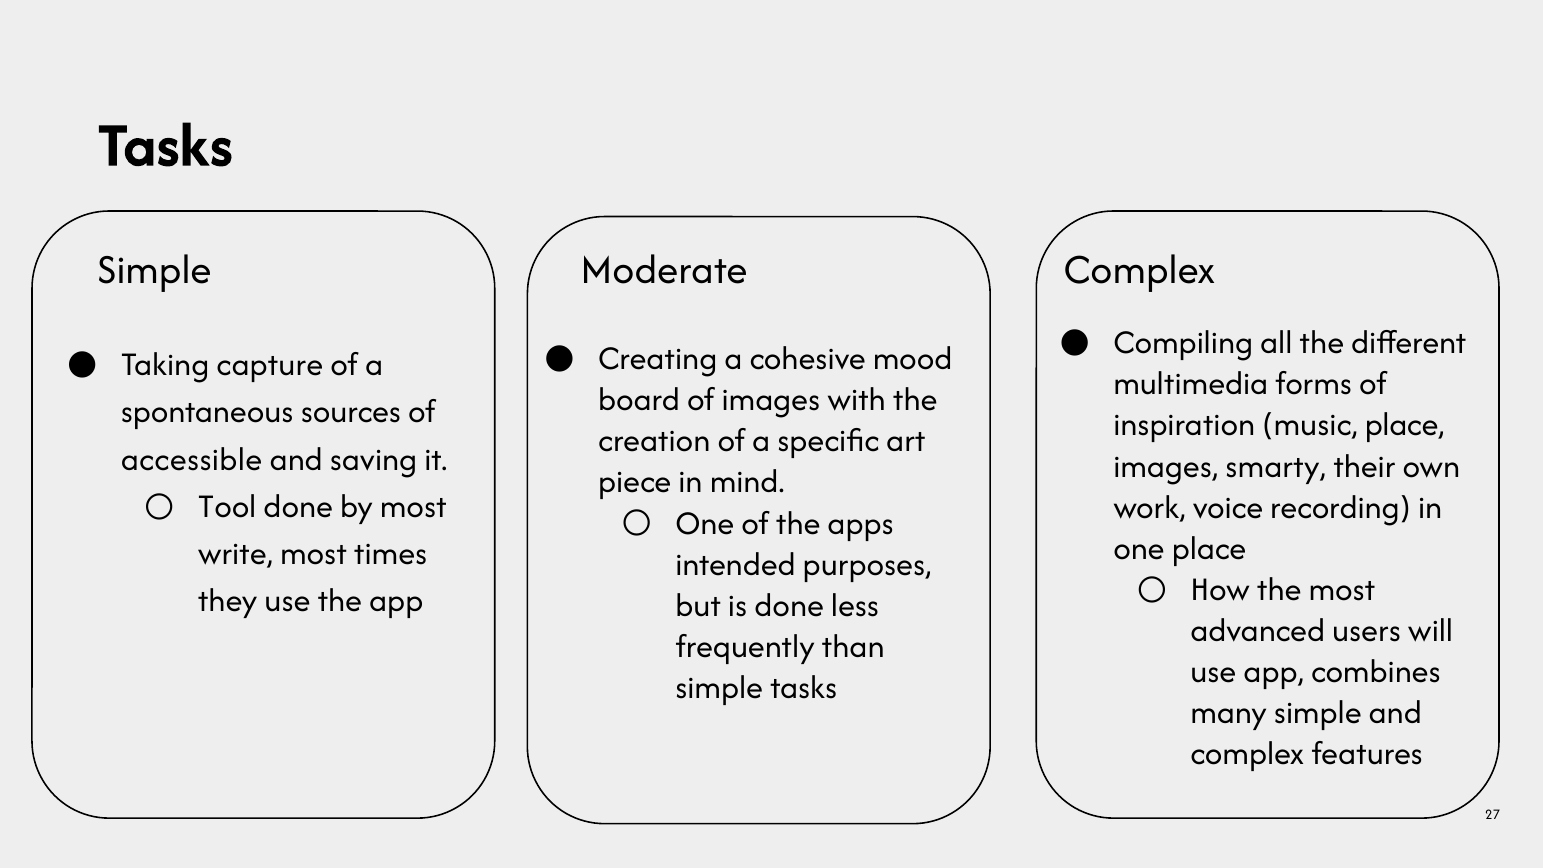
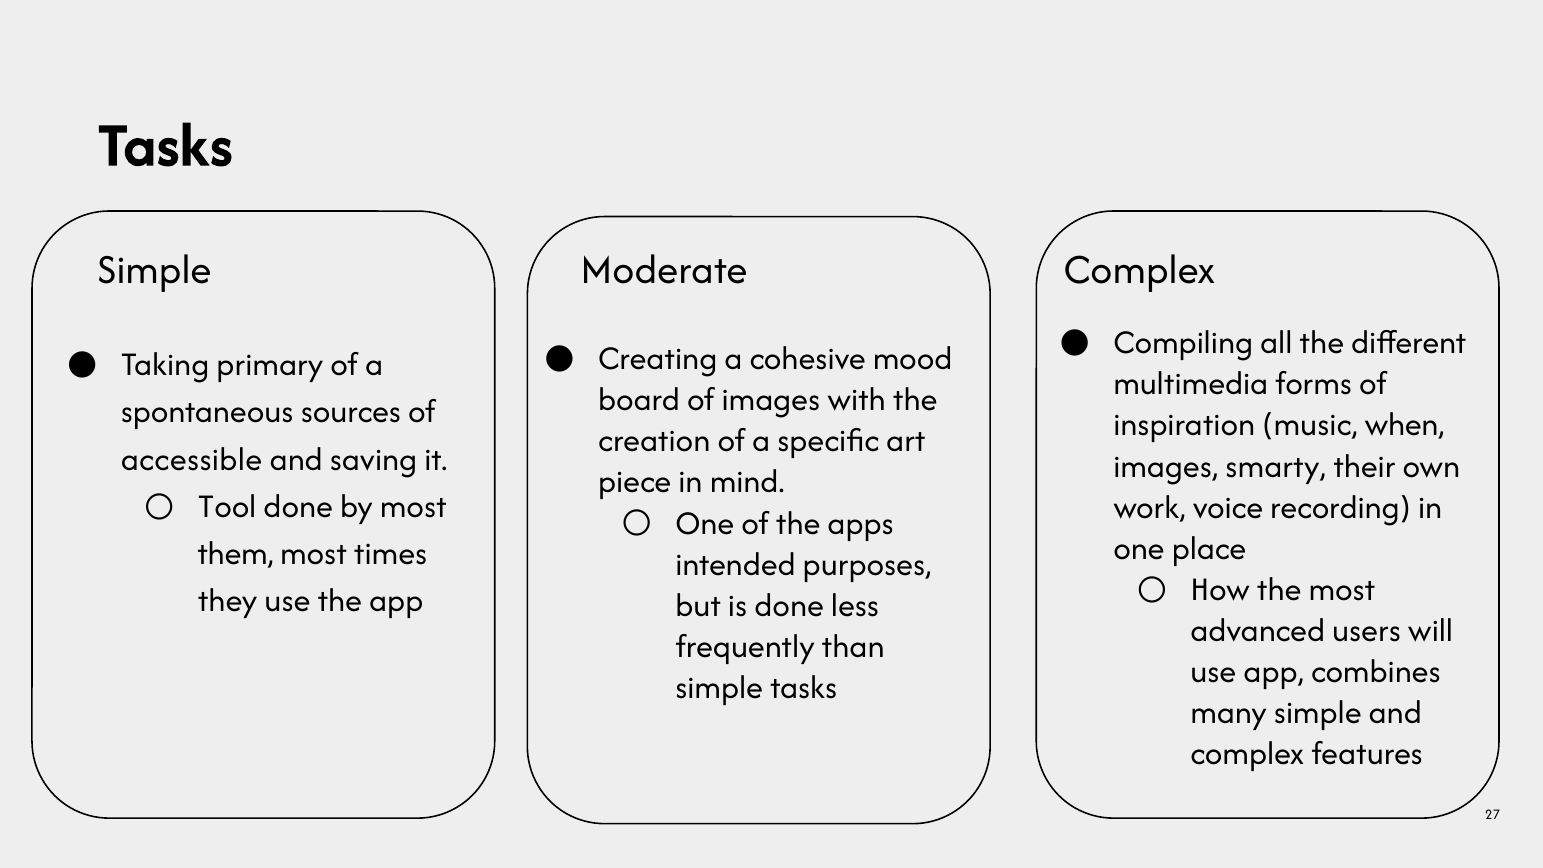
capture: capture -> primary (270, 364)
music place: place -> when (1405, 425)
write: write -> them (236, 553)
